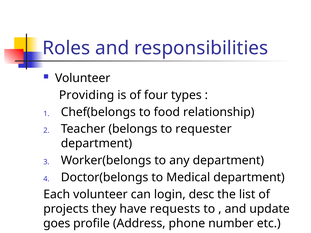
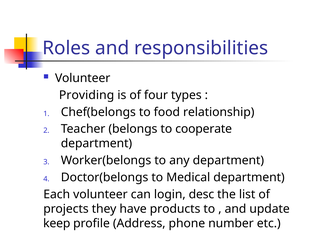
requester: requester -> cooperate (204, 129)
requests: requests -> products (175, 209)
goes: goes -> keep (57, 224)
